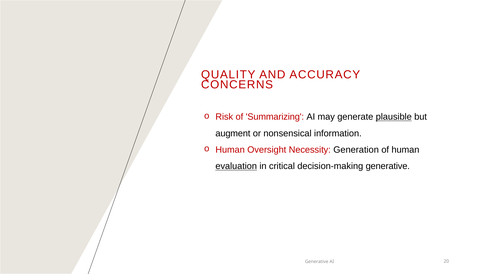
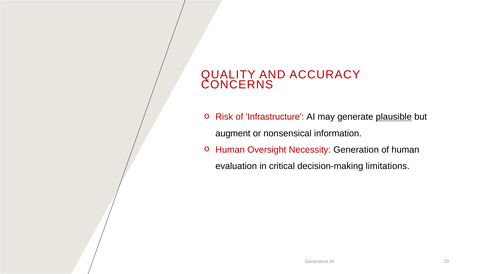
Summarizing: Summarizing -> Infrastructure (275, 117)
evaluation underline: present -> none (236, 166)
decision-making generative: generative -> limitations (388, 166)
